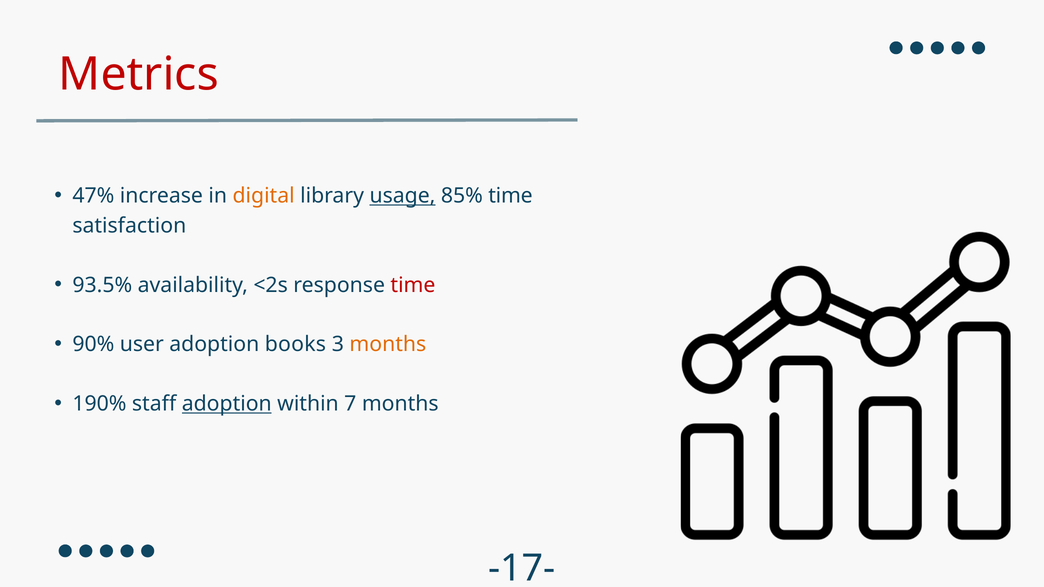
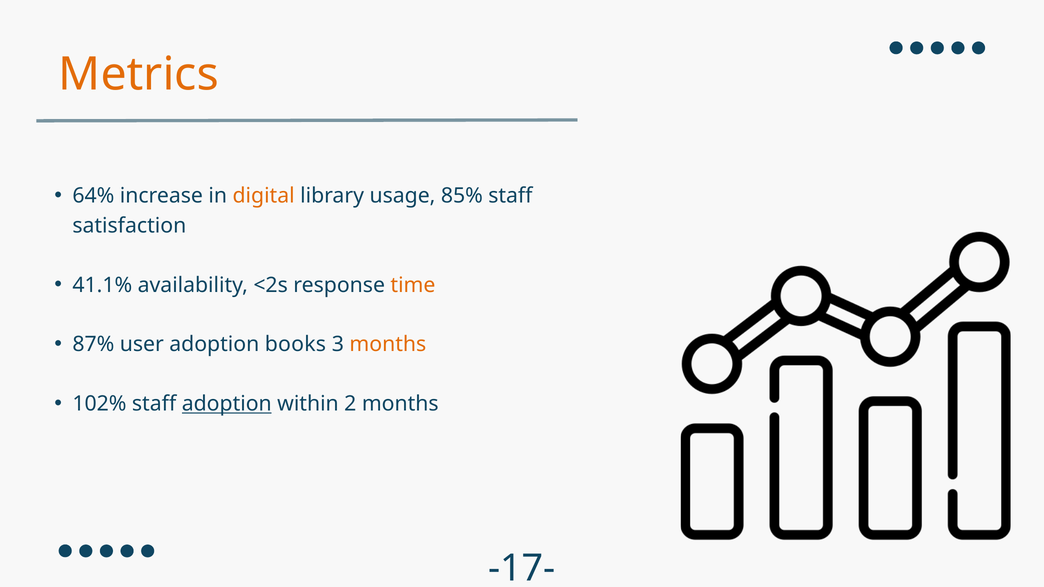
Metrics colour: red -> orange (139, 75)
47%: 47% -> 64% (93, 196)
usage underline: present -> none (402, 196)
85% time: time -> staff (510, 196)
93.5%: 93.5% -> 41.1% (102, 285)
time colour: red -> orange (413, 285)
90%: 90% -> 87% (93, 345)
190%: 190% -> 102% (99, 404)
7: 7 -> 2 (350, 404)
